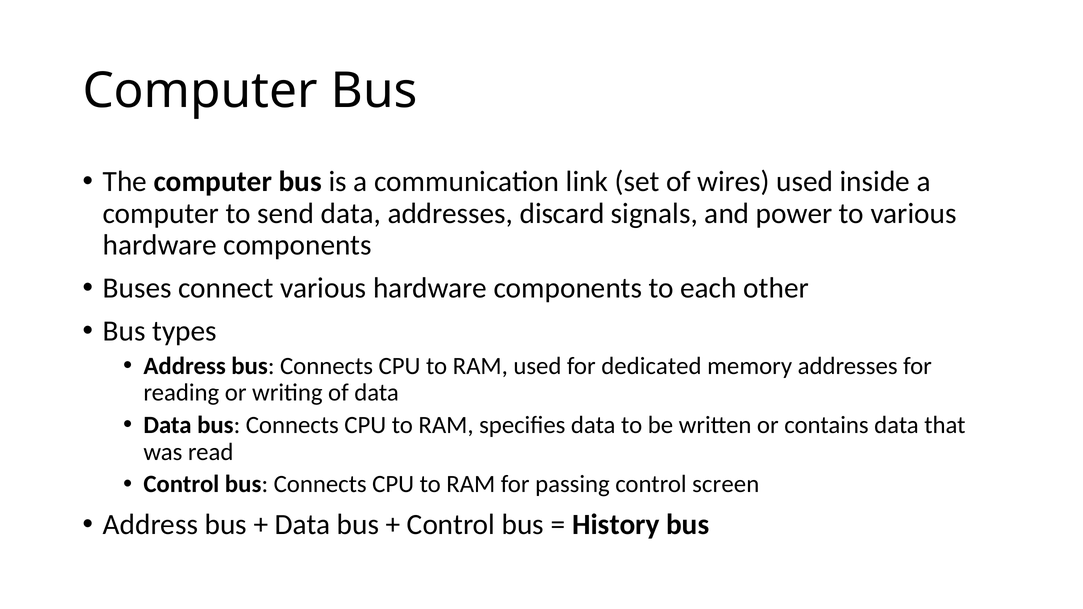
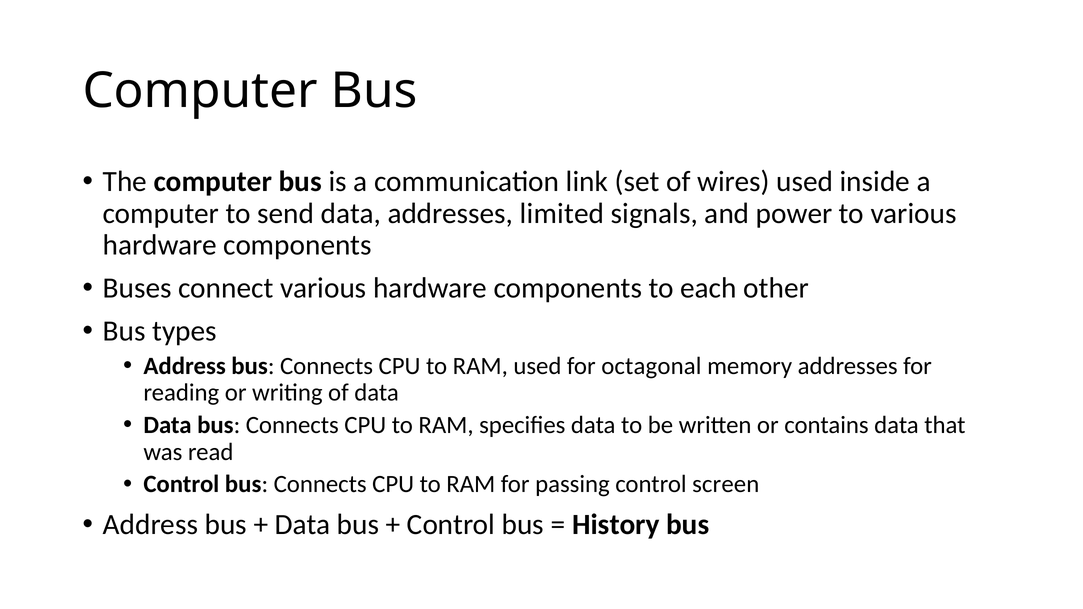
discard: discard -> limited (562, 214)
dedicated: dedicated -> octagonal (651, 366)
